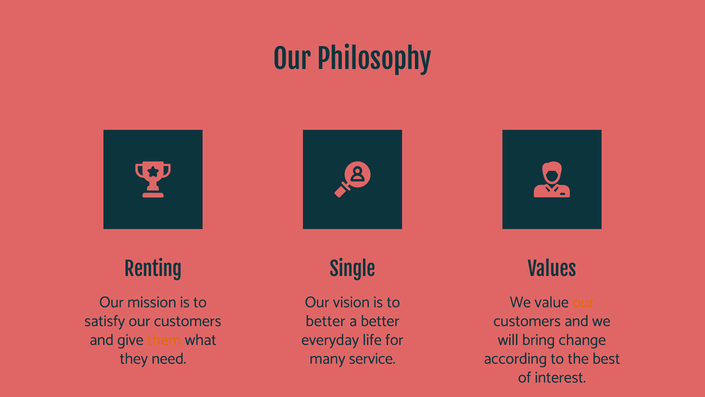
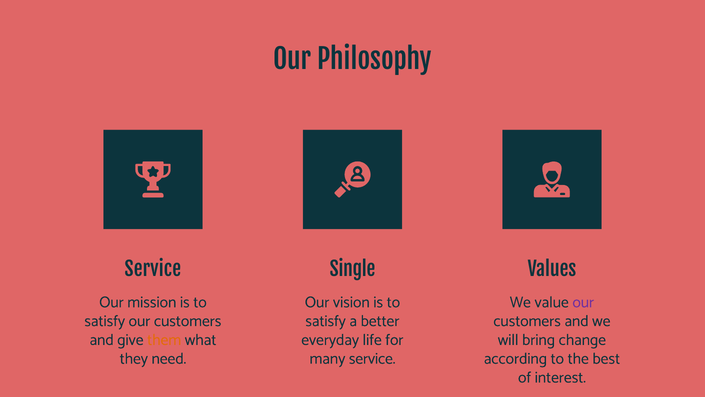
Renting: Renting -> Service (153, 269)
our colour: orange -> purple (583, 302)
better: better -> satisfy (326, 321)
